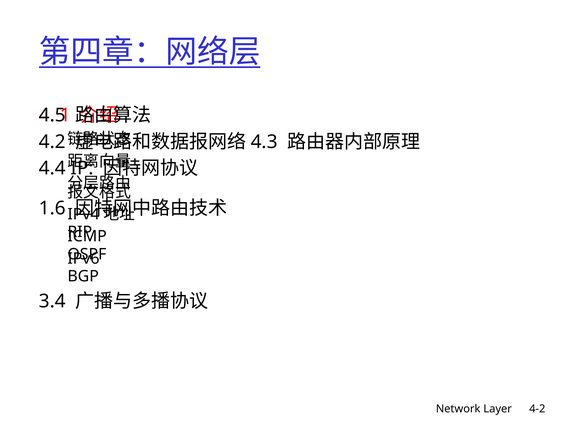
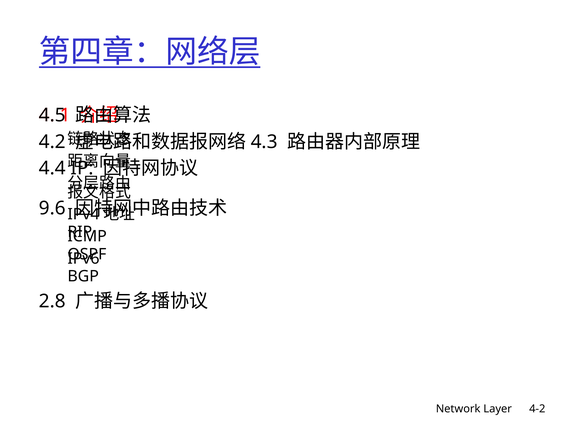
1.6: 1.6 -> 9.6 (52, 208)
3.4: 3.4 -> 2.8 (52, 302)
